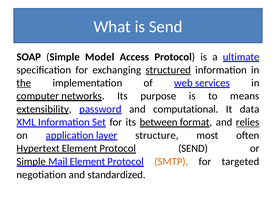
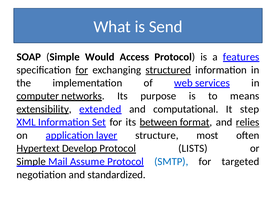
Model: Model -> Would (100, 57)
ultimate: ultimate -> features (241, 57)
for underline: none -> present (82, 70)
the underline: present -> none (24, 83)
password: password -> extended (100, 109)
data: data -> step (250, 109)
Hypertext Element: Element -> Develop (80, 148)
Protocol SEND: SEND -> LISTS (193, 148)
Mail Element: Element -> Assume (87, 162)
SMTP colour: orange -> blue (171, 162)
